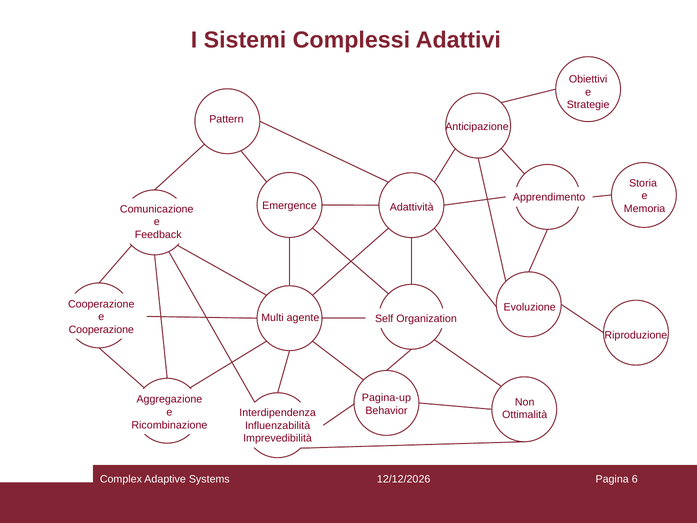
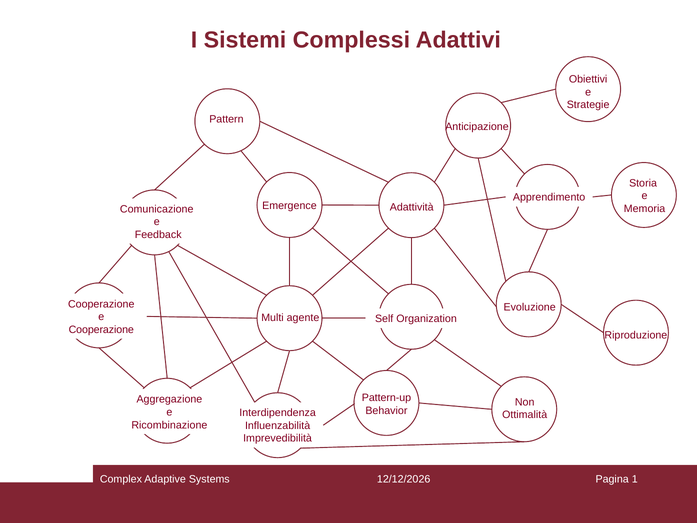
Pagina-up: Pagina-up -> Pattern-up (386, 398)
6: 6 -> 1 (635, 479)
